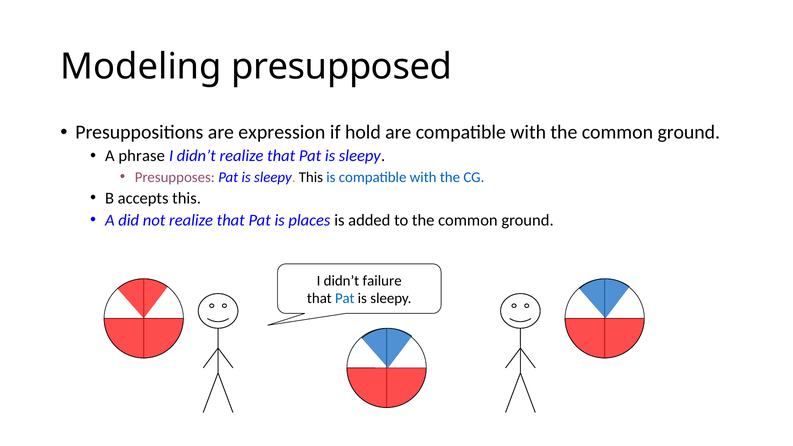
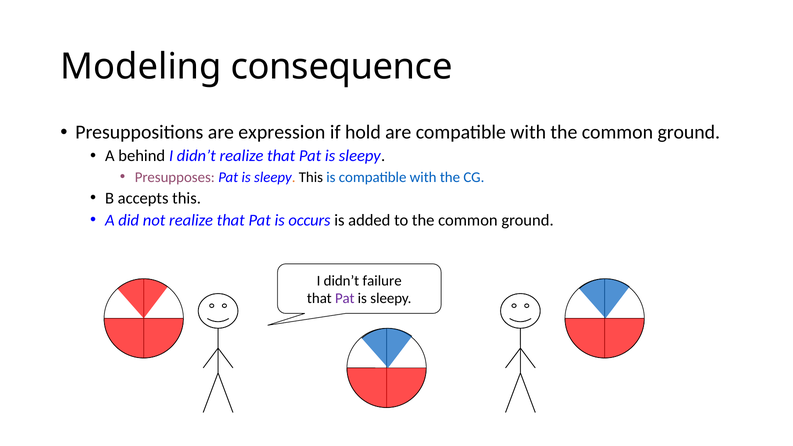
presupposed: presupposed -> consequence (342, 67)
phrase: phrase -> behind (142, 156)
places: places -> occurs (309, 220)
Pat colour: blue -> purple (345, 299)
